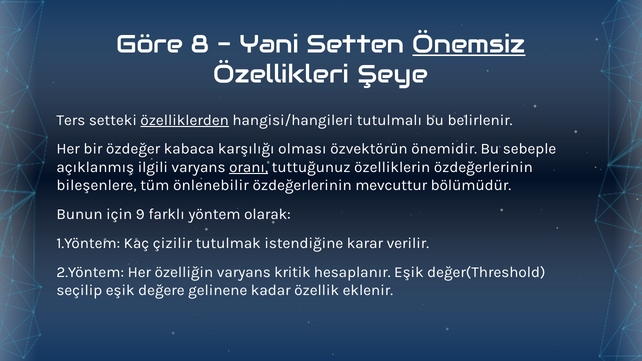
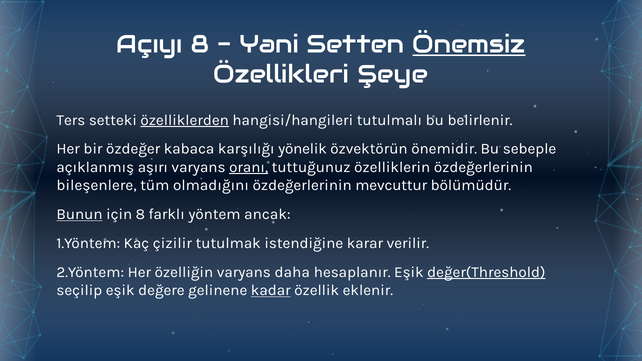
Göre: Göre -> Açıyı (150, 45)
olması: olması -> yönelik (303, 149)
ilgili: ilgili -> aşırı (153, 167)
önlenebilir: önlenebilir -> olmadığını (211, 185)
Bunun underline: none -> present (80, 214)
için 9: 9 -> 8 (140, 214)
olarak: olarak -> ancak (267, 214)
kritik: kritik -> daha (292, 272)
değer(Threshold underline: none -> present (486, 272)
kadar underline: none -> present (271, 290)
